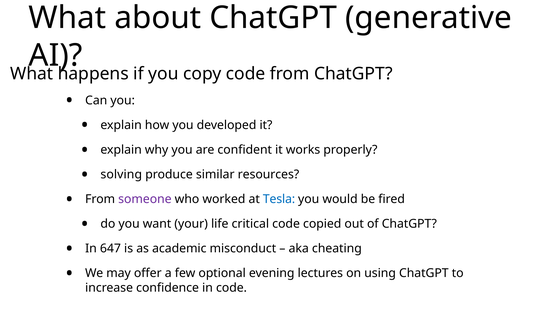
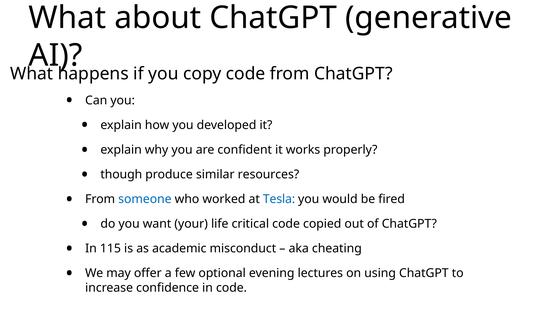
solving: solving -> though (121, 175)
someone colour: purple -> blue (145, 199)
647: 647 -> 115 (110, 249)
